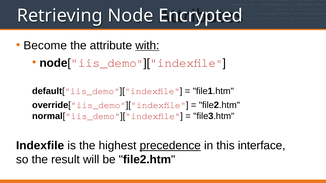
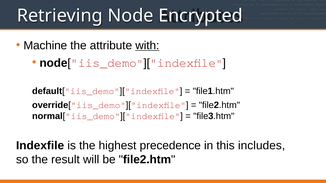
Become: Become -> Machine (45, 46)
precedence underline: present -> none (170, 146)
interface: interface -> includes (262, 146)
